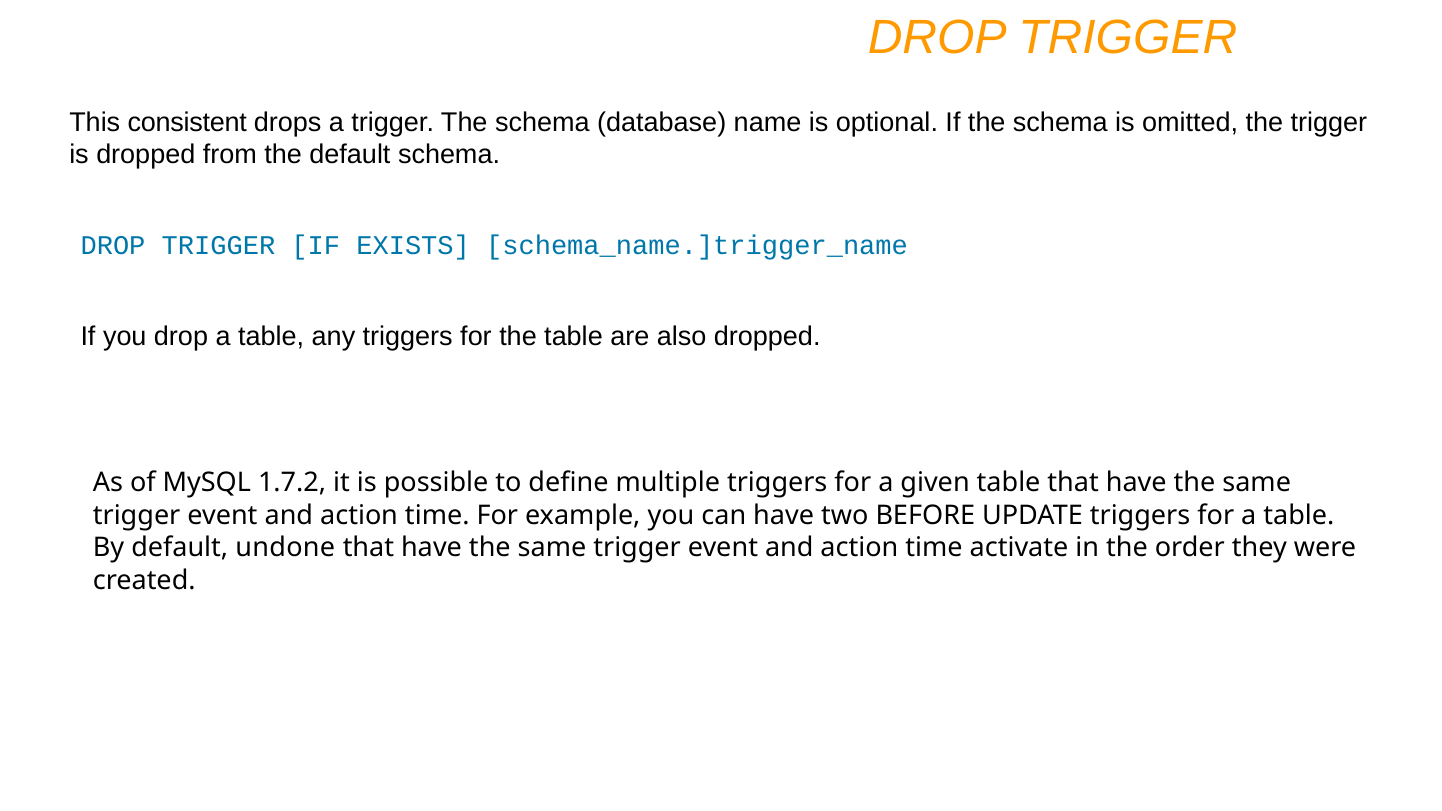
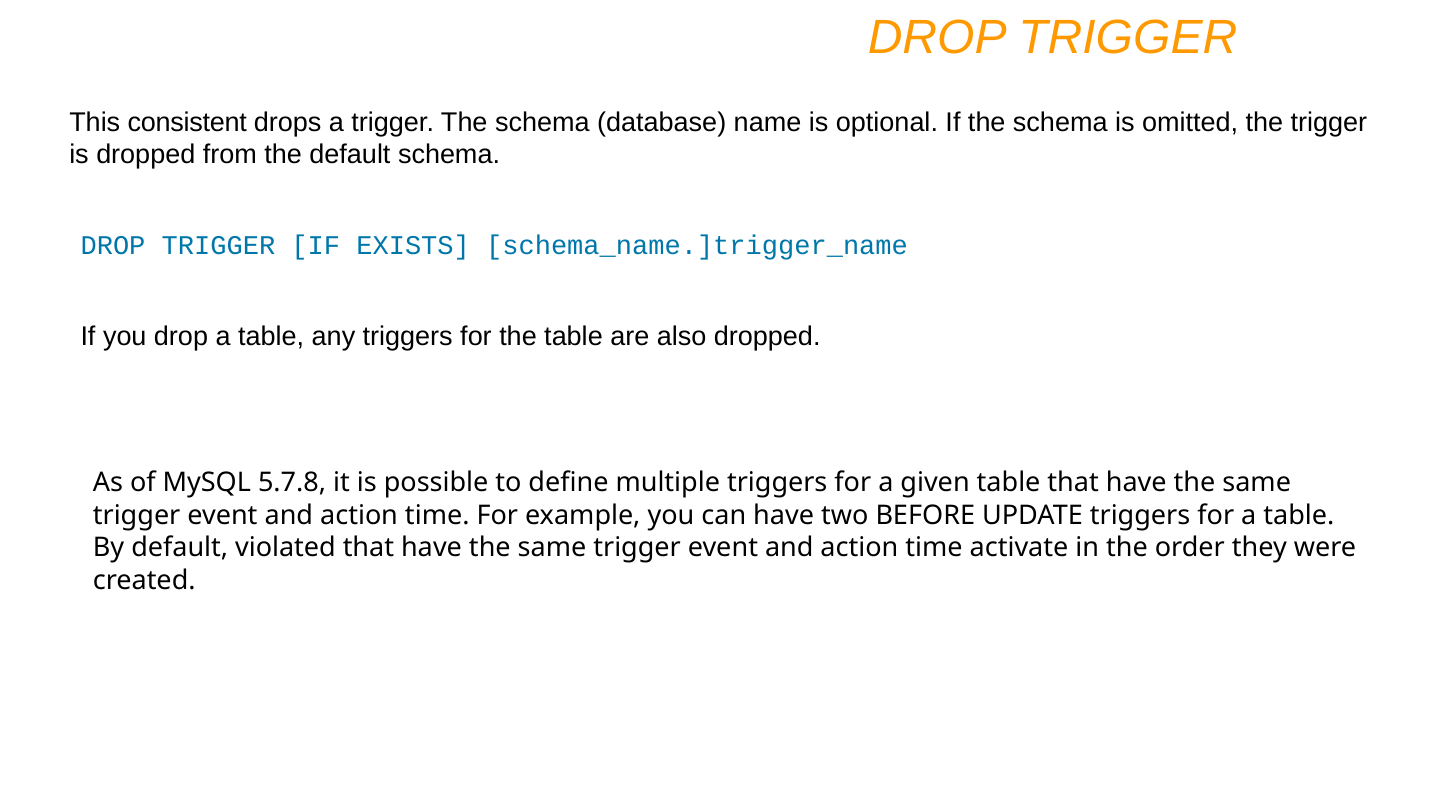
1.7.2: 1.7.2 -> 5.7.8 (292, 483)
undone: undone -> violated (285, 548)
